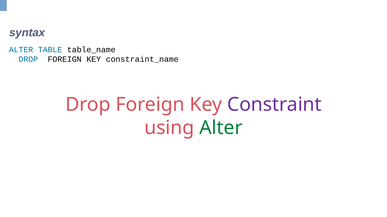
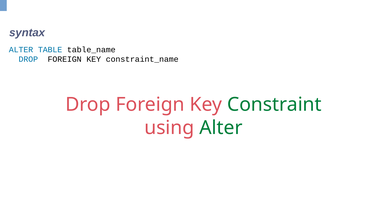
Constraint colour: purple -> green (274, 105)
